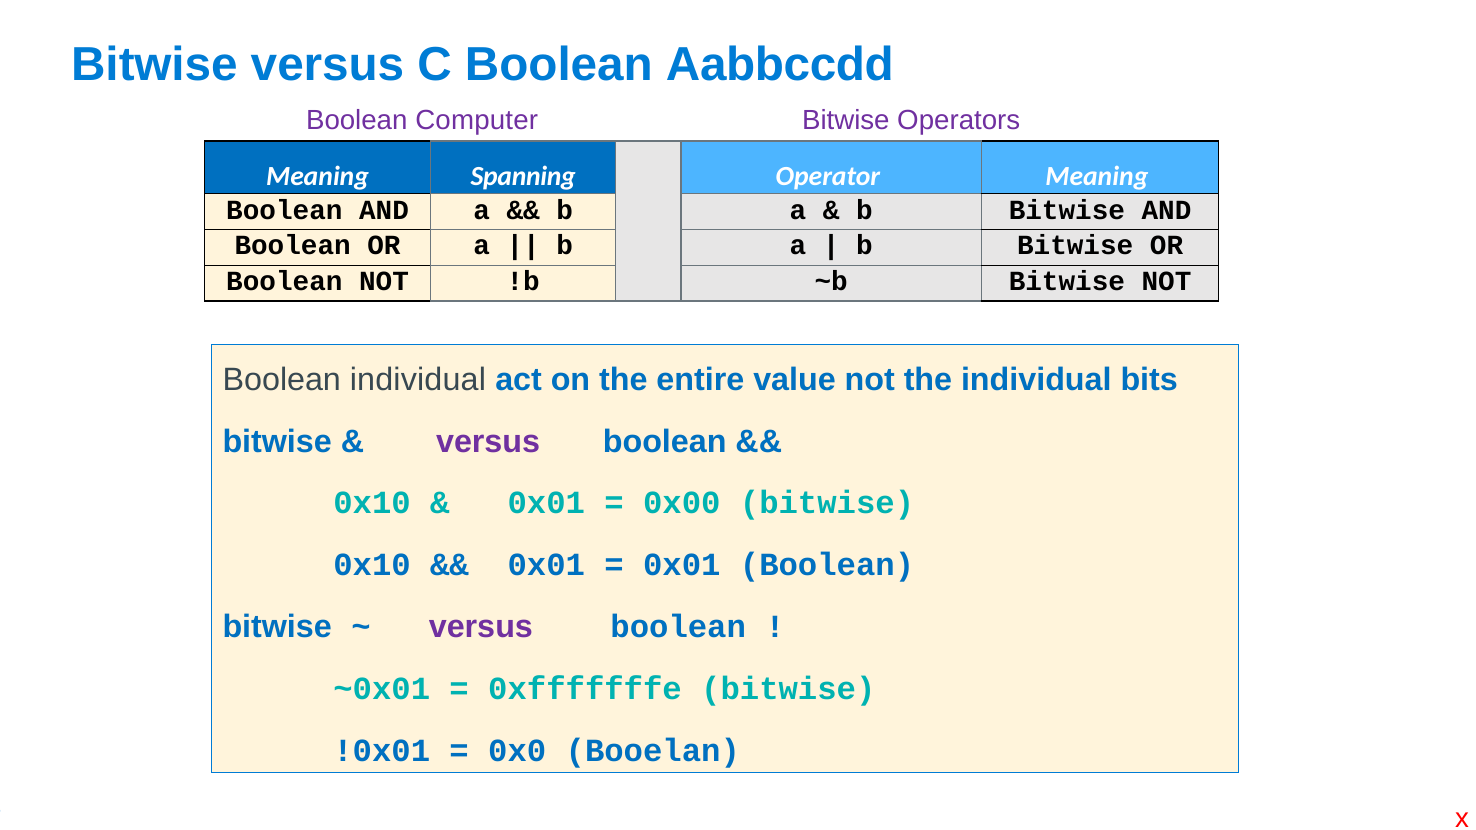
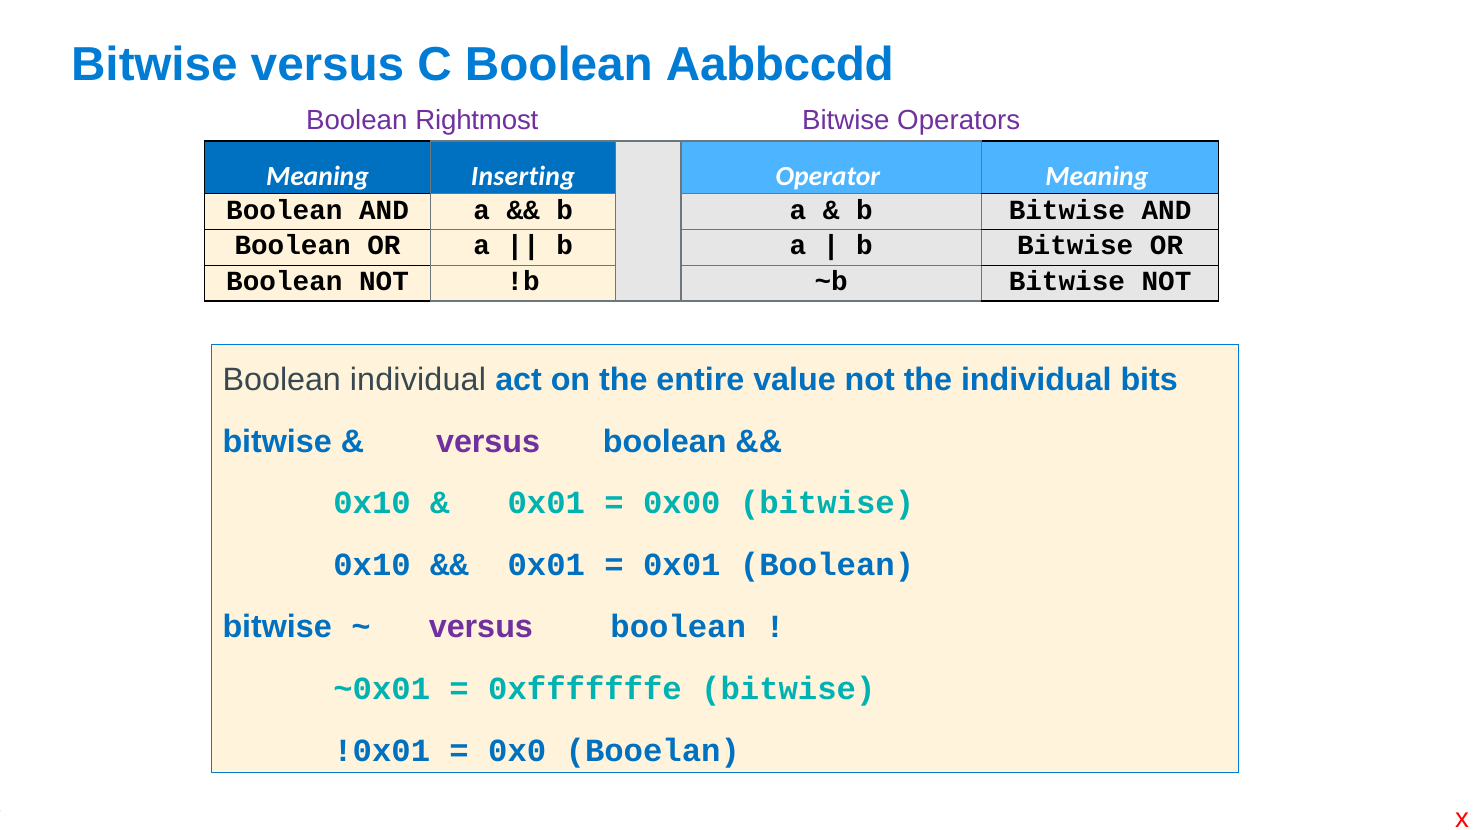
Computer: Computer -> Rightmost (477, 120)
Spanning: Spanning -> Inserting (523, 176)
